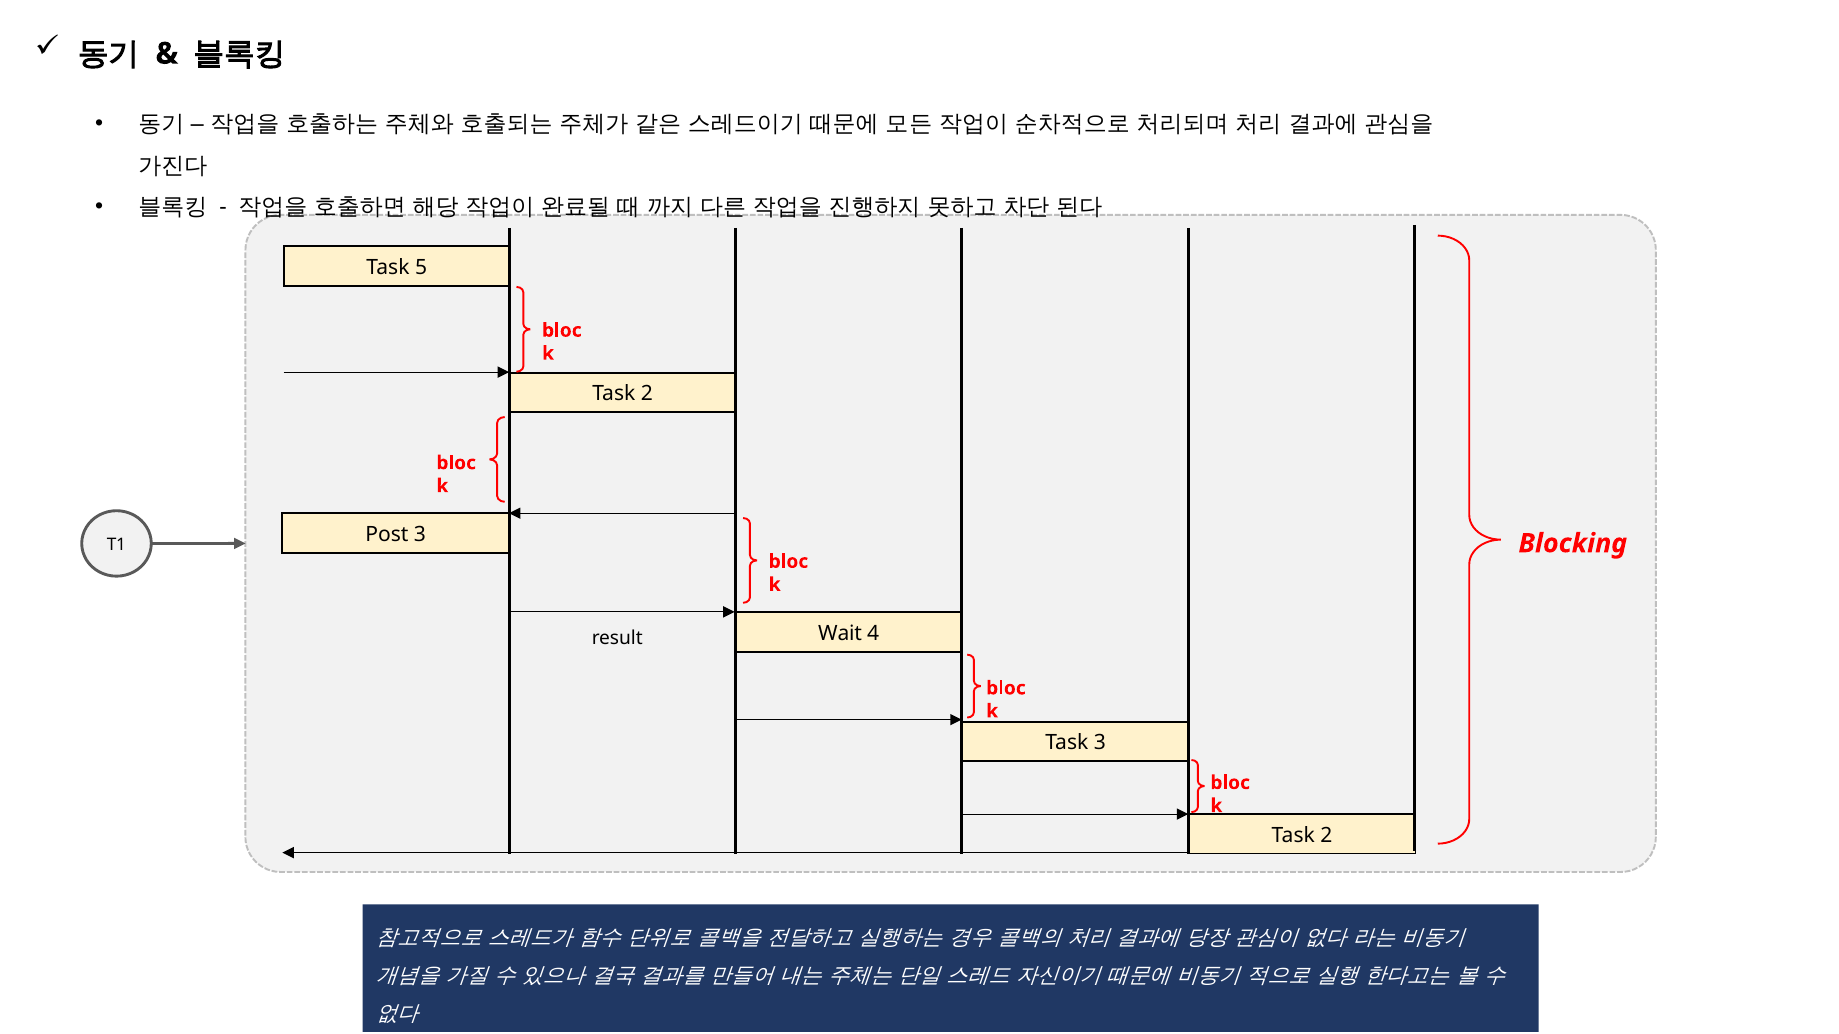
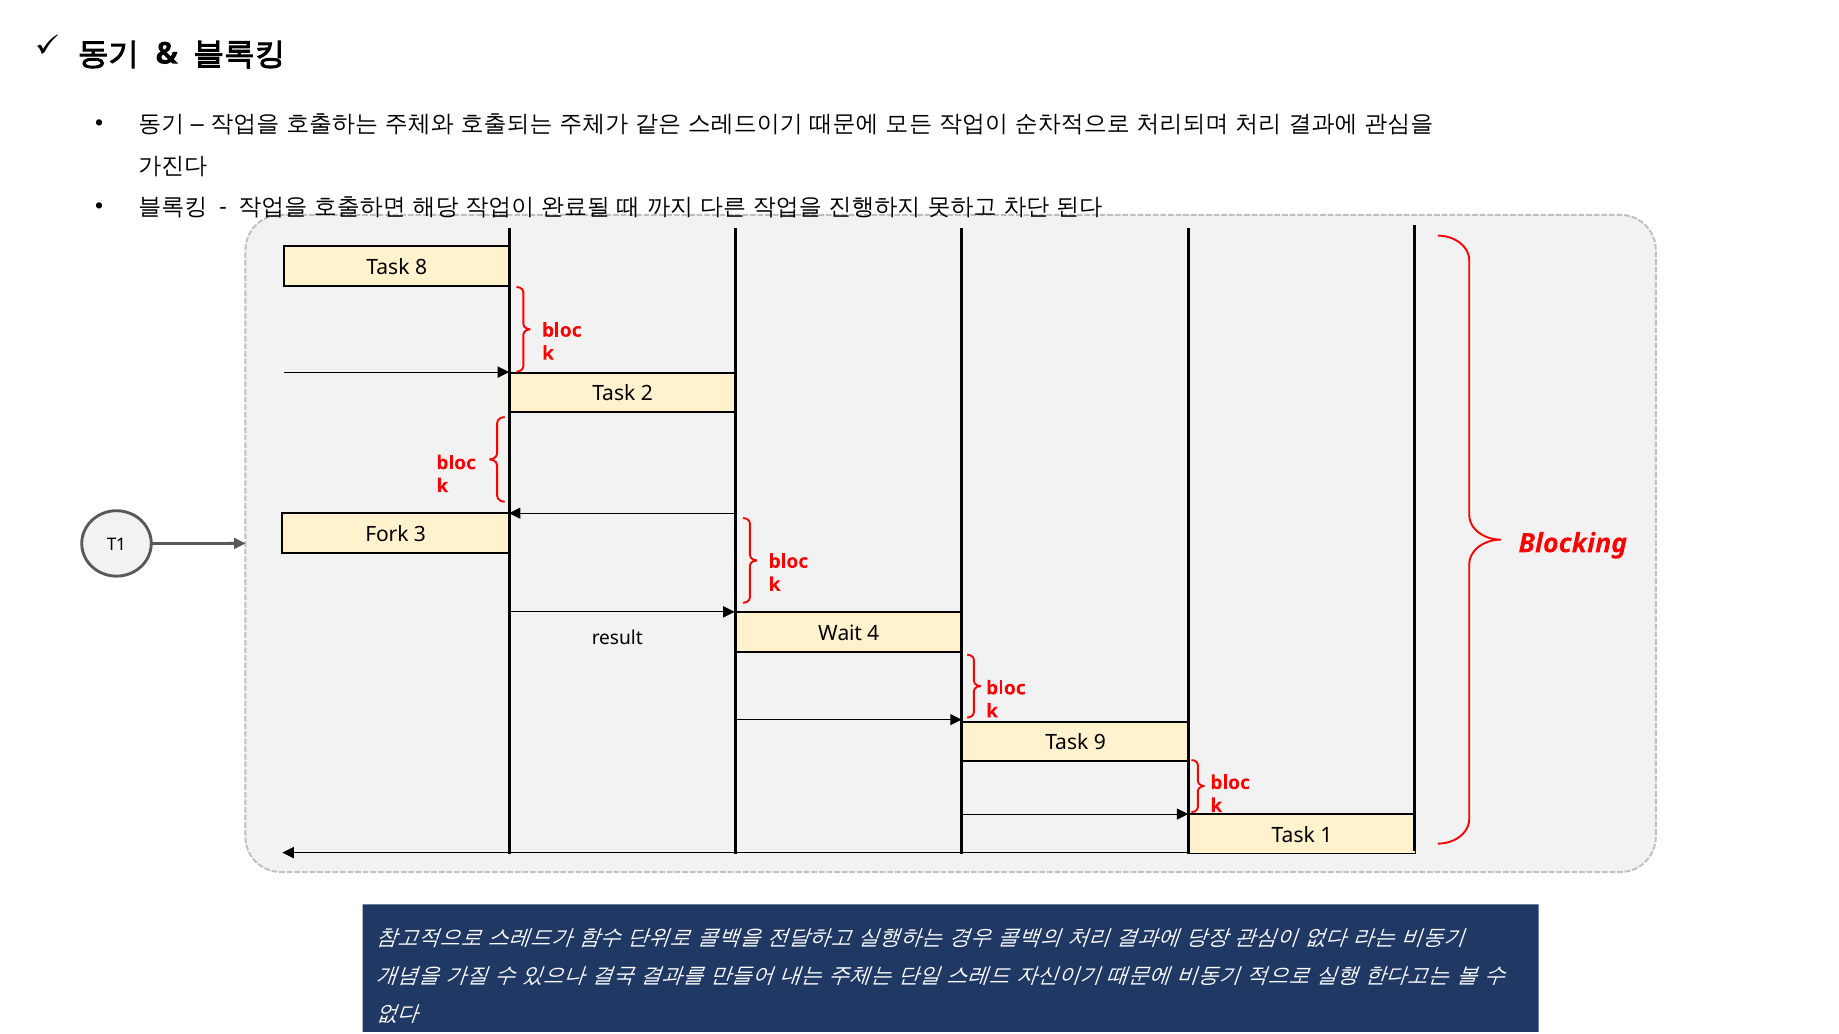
5: 5 -> 8 (421, 267)
Post: Post -> Fork (387, 535)
Task 3: 3 -> 9 (1100, 743)
2: 2 -> 1 (1326, 836)
